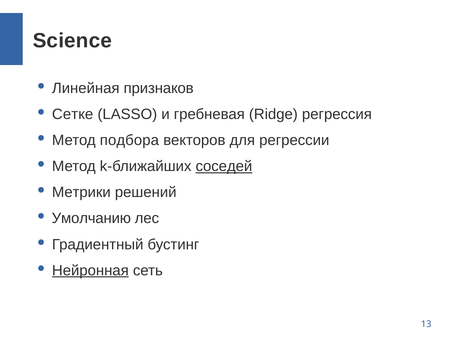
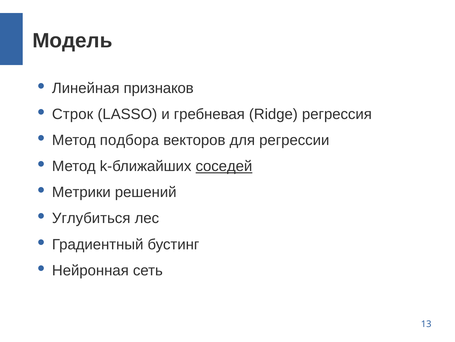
Science: Science -> Модель (72, 41)
Сетке: Сетке -> Строк (73, 114)
Умолчанию: Умолчанию -> Углубиться (91, 218)
Нейронная underline: present -> none (90, 270)
